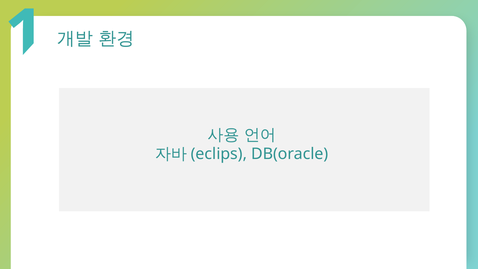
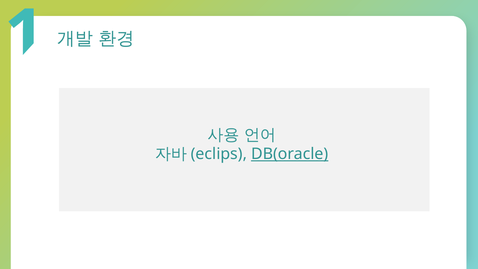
DB(oracle underline: none -> present (290, 154)
